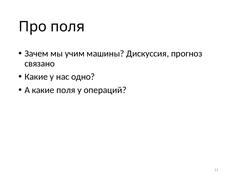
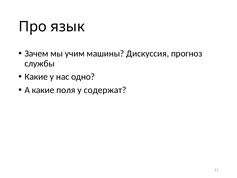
Про поля: поля -> язык (68, 27)
связано: связано -> службы (40, 63)
операций: операций -> содержат (105, 90)
